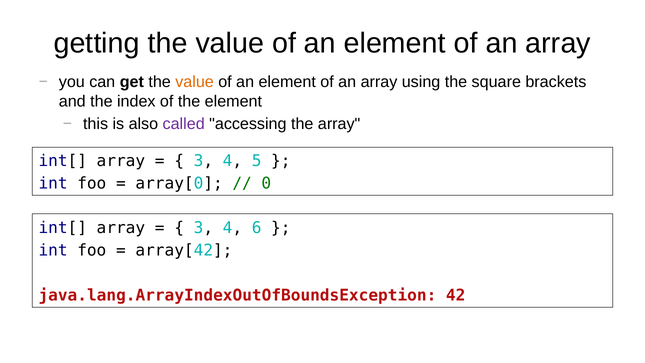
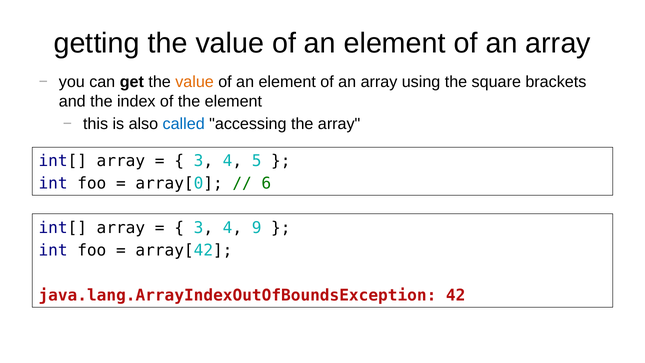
called colour: purple -> blue (184, 124)
0: 0 -> 6 (266, 184)
6: 6 -> 9 (257, 228)
